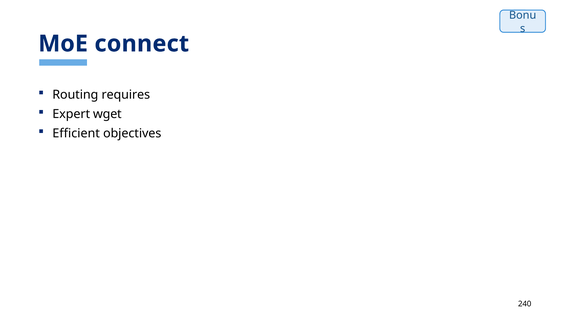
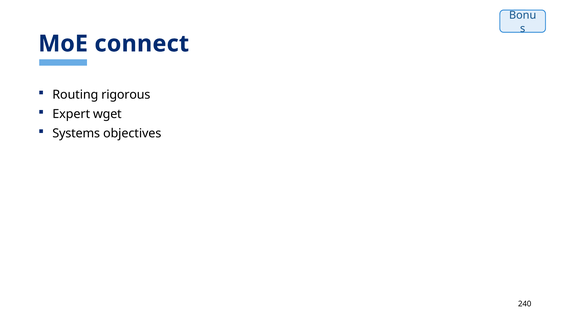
requires: requires -> rigorous (126, 95)
Efficient: Efficient -> Systems (76, 133)
